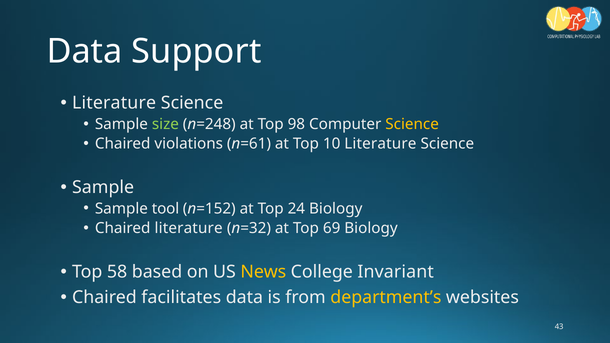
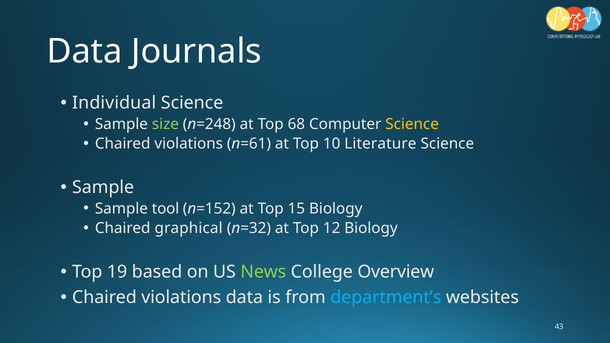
Support: Support -> Journals (197, 51)
Literature: Literature -> Individual (114, 103)
98: 98 -> 68 (296, 124)
24: 24 -> 15 (296, 209)
Chaired literature: literature -> graphical (189, 228)
69: 69 -> 12 (332, 228)
58: 58 -> 19 (117, 272)
News colour: yellow -> light green (263, 272)
Invariant: Invariant -> Overview (396, 272)
facilitates: facilitates -> violations (181, 298)
department’s colour: yellow -> light blue (386, 298)
